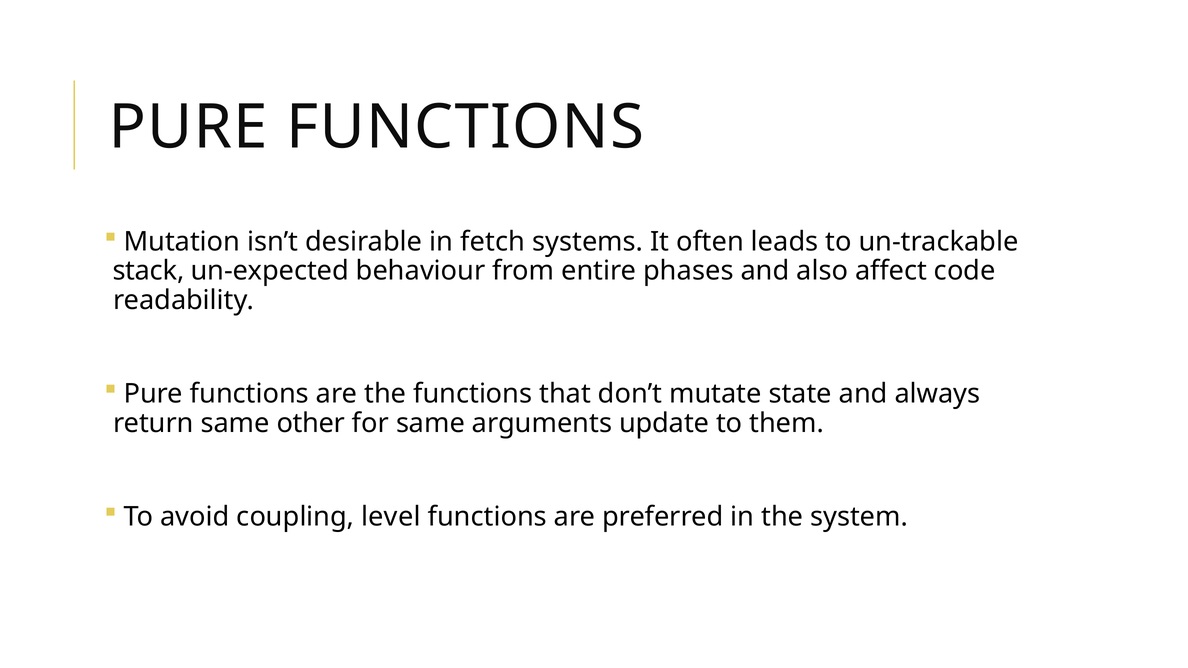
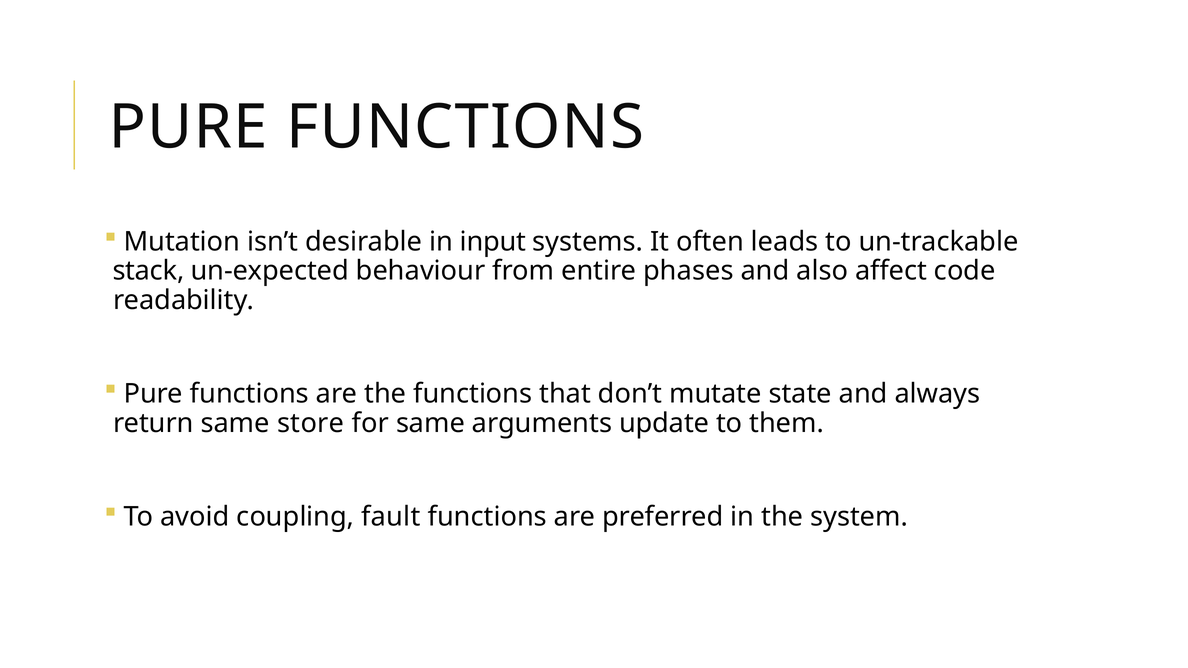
fetch: fetch -> input (493, 242)
other: other -> store (311, 423)
level: level -> fault (391, 517)
